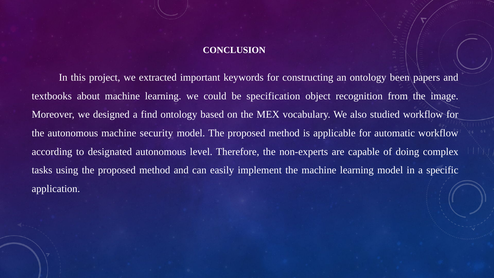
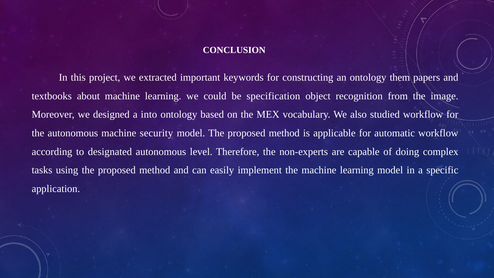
been: been -> them (400, 77)
find: find -> into (149, 114)
